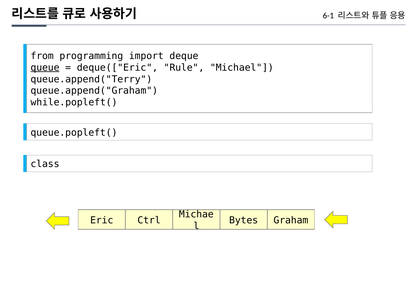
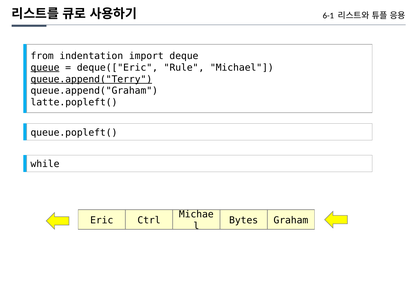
programming: programming -> indentation (91, 56)
queue.append("Terry underline: none -> present (91, 79)
while.popleft(: while.popleft( -> latte.popleft( (74, 102)
class: class -> while (45, 164)
